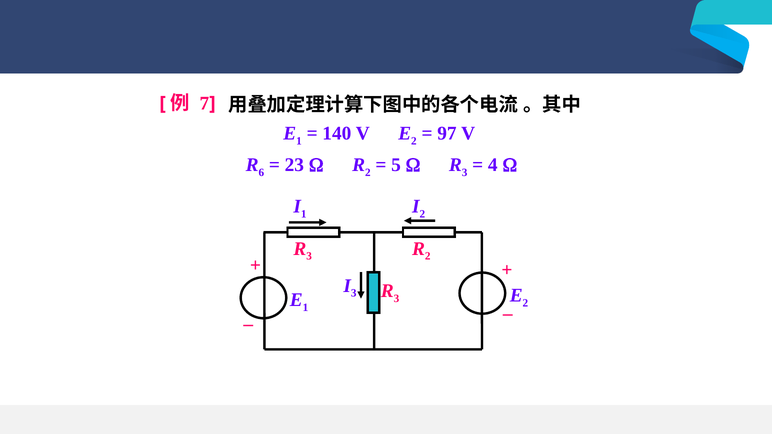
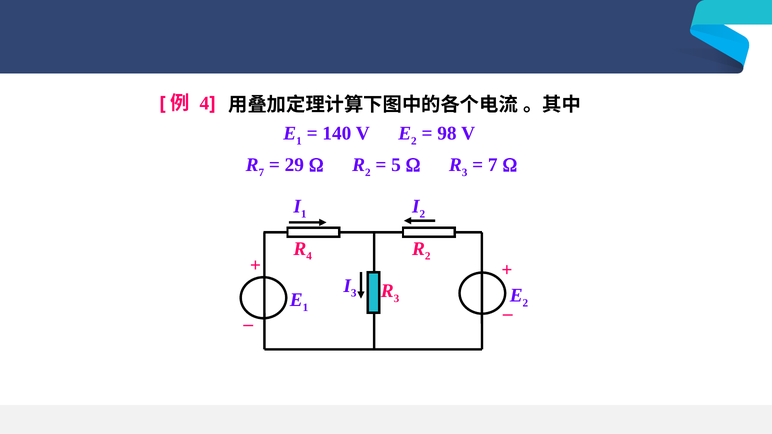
7: 7 -> 4 (204, 103)
97: 97 -> 98 (447, 133)
6: 6 -> 7 (261, 173)
23: 23 -> 29 (294, 165)
4: 4 -> 7 (493, 165)
3: 3 -> 4 (309, 256)
